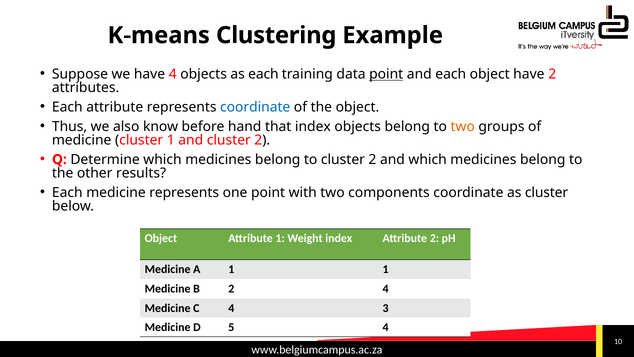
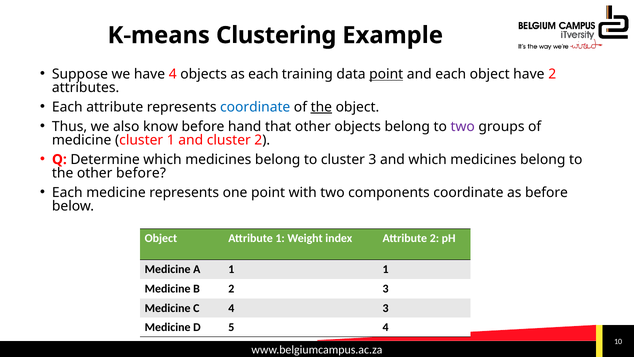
the underline: none -> present (321, 107)
that index: index -> other (313, 126)
two colour: orange -> purple (463, 126)
to cluster 2: 2 -> 3 (372, 159)
other results: results -> before (141, 173)
as cluster: cluster -> before (546, 192)
2 4: 4 -> 3 (386, 288)
